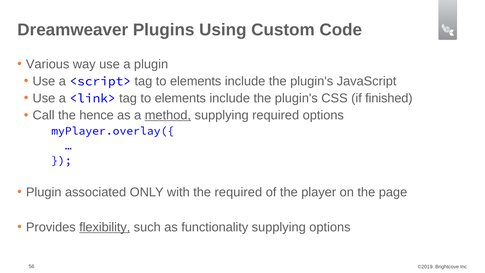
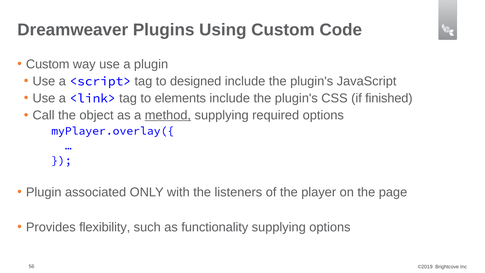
Various: Various -> Custom (48, 64)
<script> tag to elements: elements -> designed (196, 81)
hence: hence -> object (97, 115)
the required: required -> listeners (238, 192)
flexibility underline: present -> none (105, 227)
